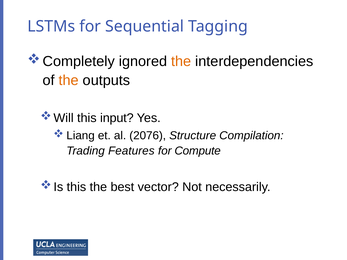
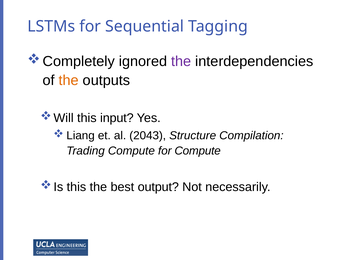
the colour: orange -> purple (181, 61)
2076: 2076 -> 2043 (148, 136)
Trading Features: Features -> Compute (131, 151)
vector: vector -> output (158, 187)
